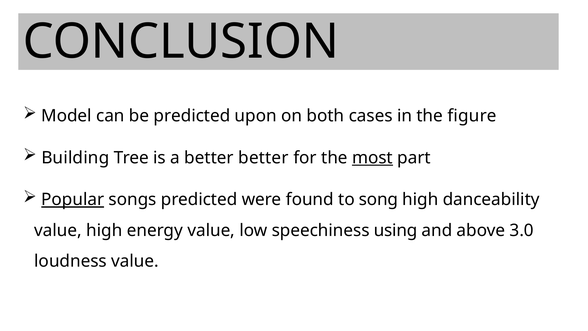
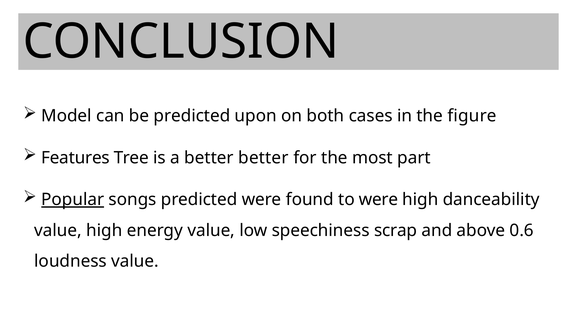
Building: Building -> Features (75, 158)
most underline: present -> none (372, 158)
to song: song -> were (378, 200)
using: using -> scrap (396, 230)
3.0: 3.0 -> 0.6 (522, 230)
